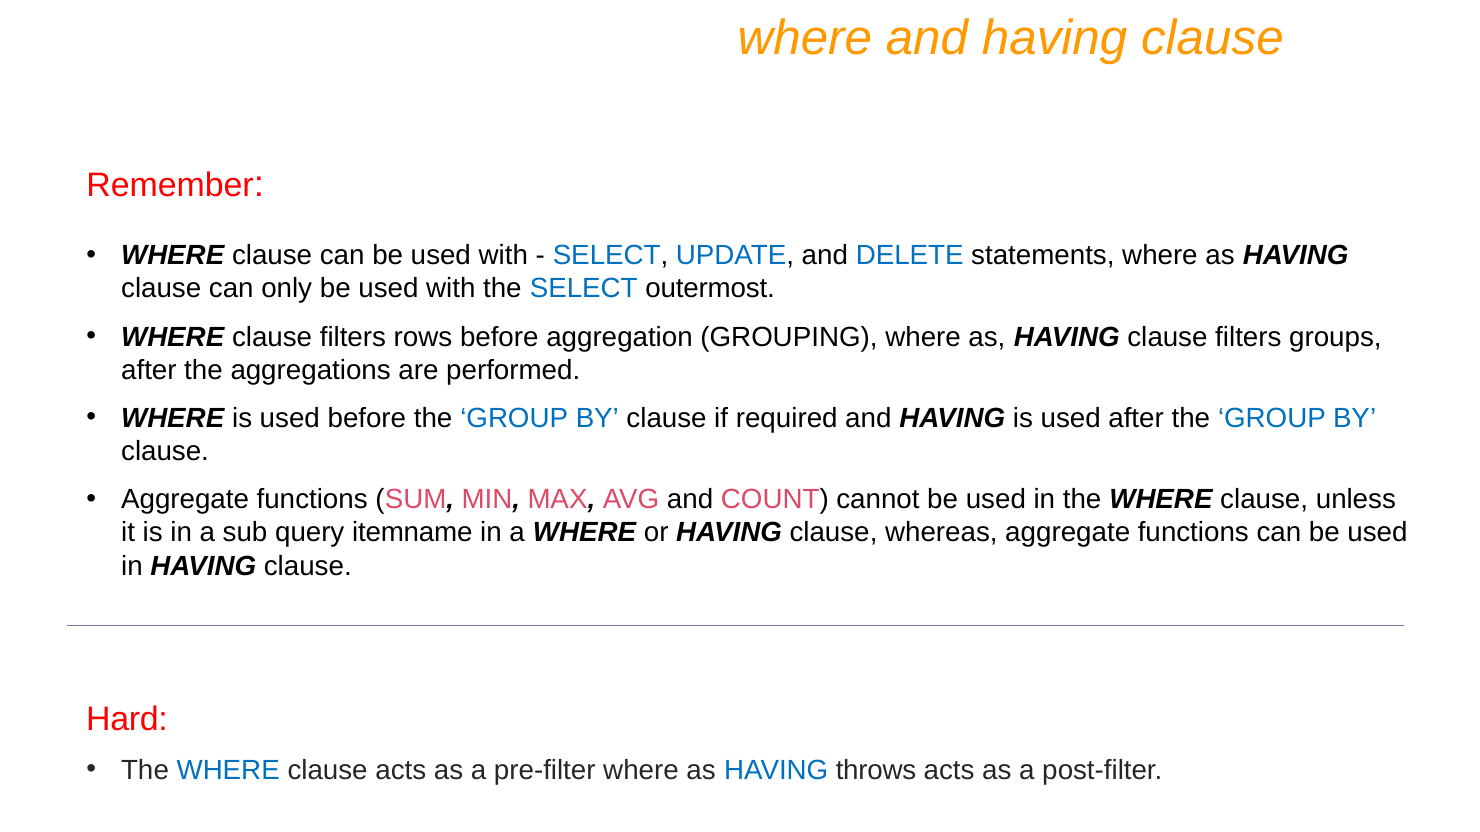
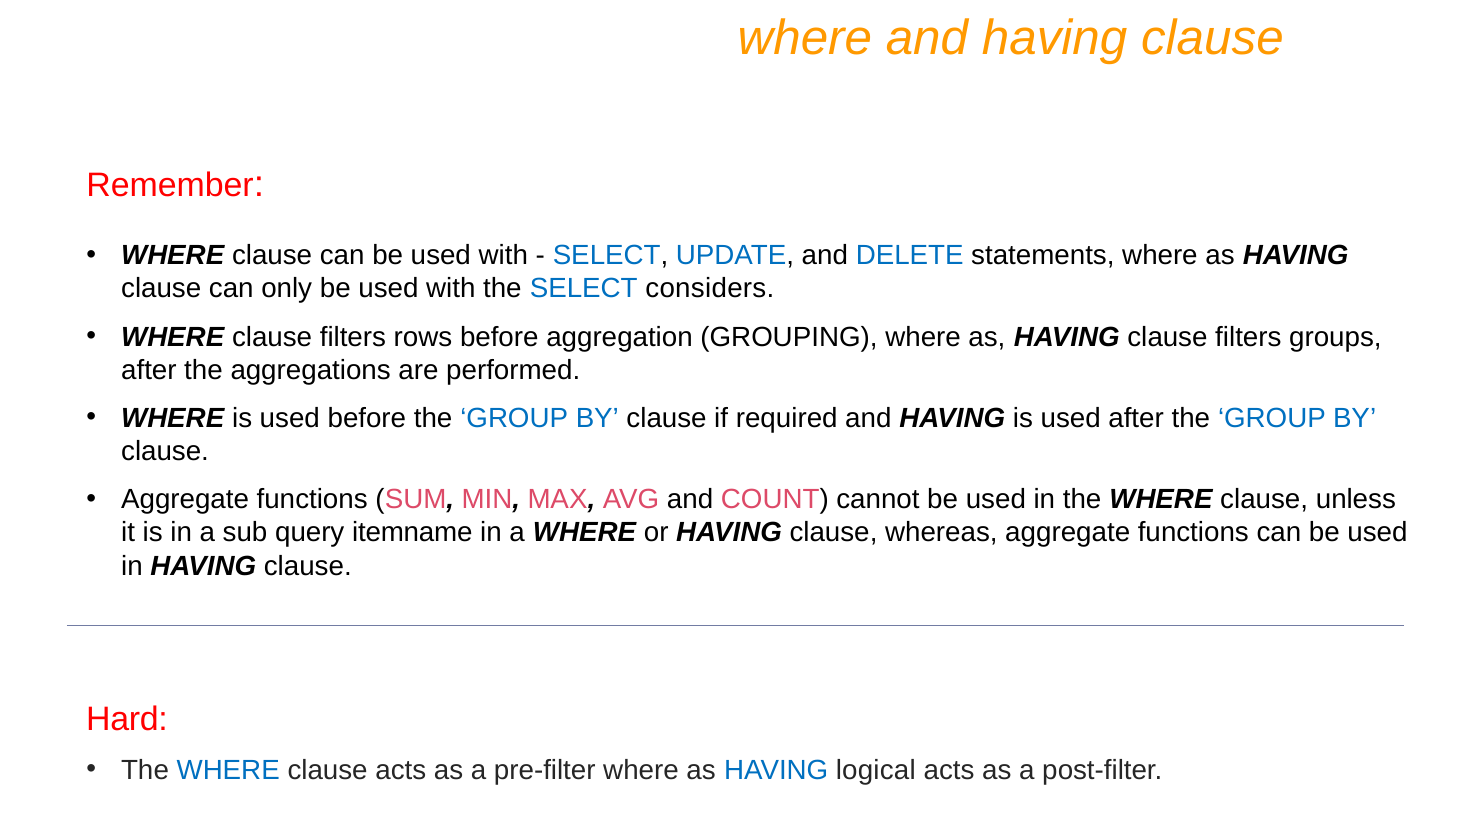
outermost: outermost -> considers (710, 289)
throws: throws -> logical (876, 771)
